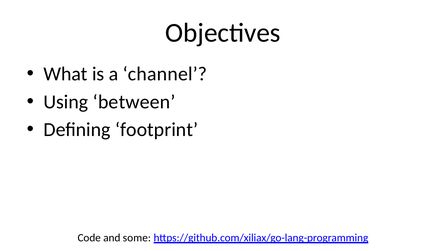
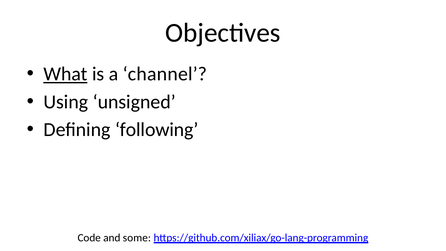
What underline: none -> present (66, 74)
between: between -> unsigned (134, 102)
footprint: footprint -> following (157, 130)
